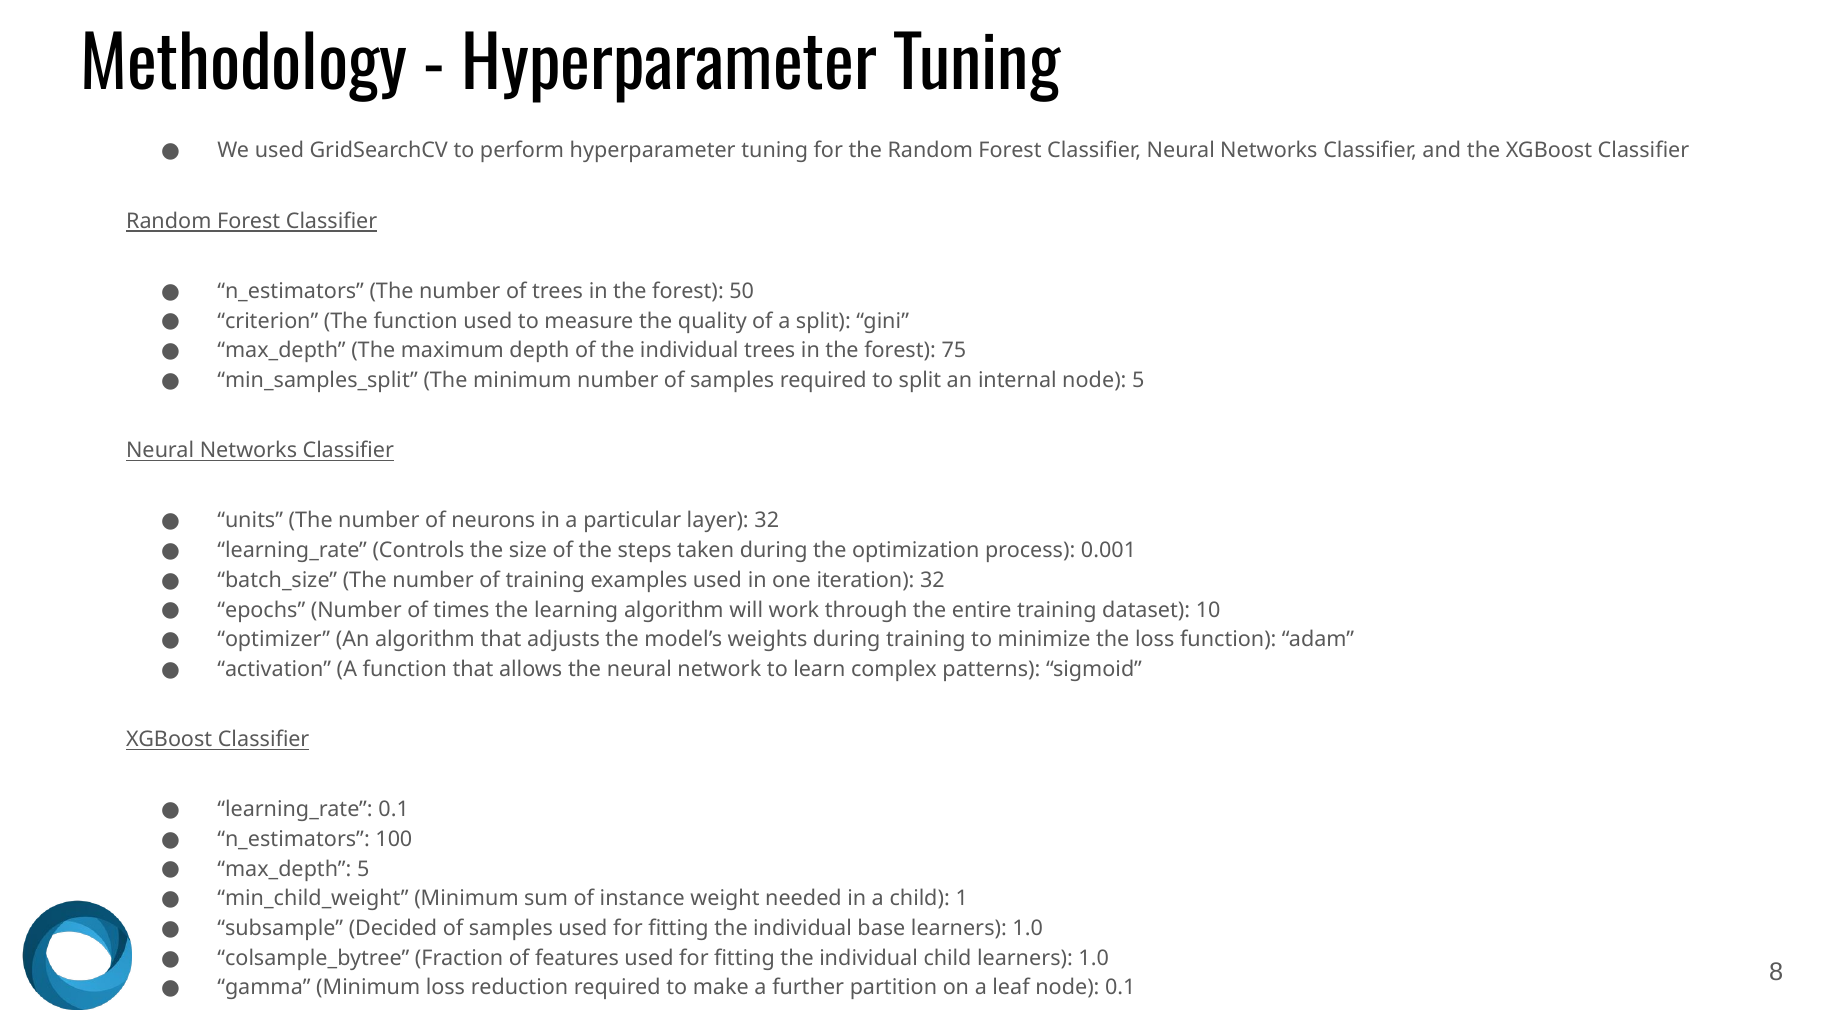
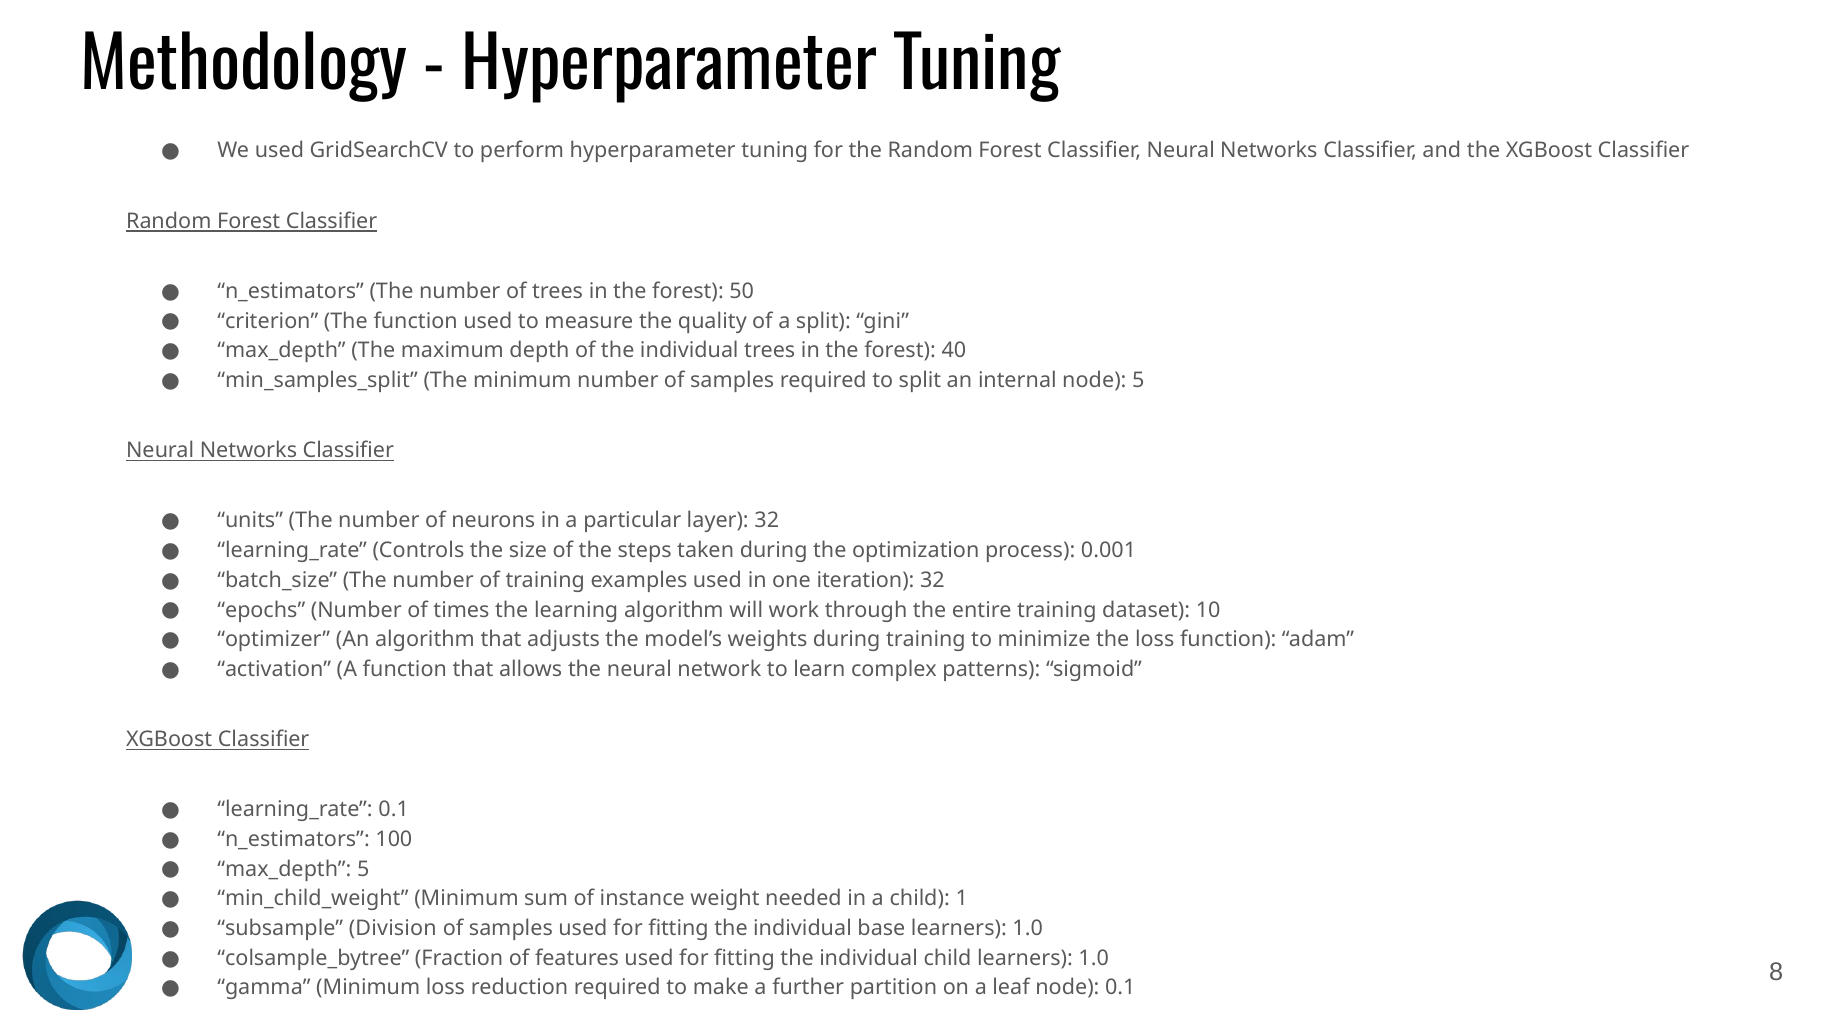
75: 75 -> 40 (954, 351)
Decided: Decided -> Division (393, 929)
